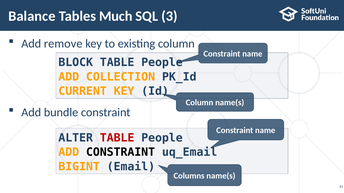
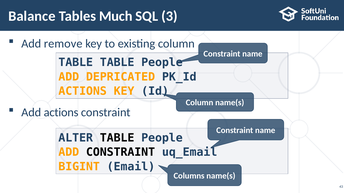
BLOCK: BLOCK -> TABLE (76, 63)
COLLECTION: COLLECTION -> DEPRICATED (121, 77)
CURRENT: CURRENT -> ACTIONS (83, 91)
Add bundle: bundle -> actions (61, 113)
TABLE colour: red -> black (117, 138)
